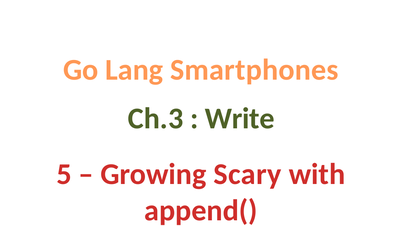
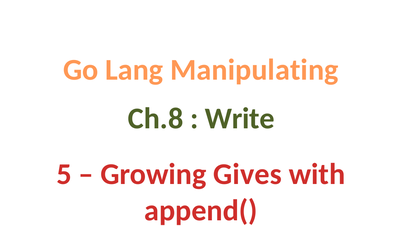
Smartphones: Smartphones -> Manipulating (254, 70)
Ch.3: Ch.3 -> Ch.8 (156, 119)
Scary: Scary -> Gives (247, 174)
